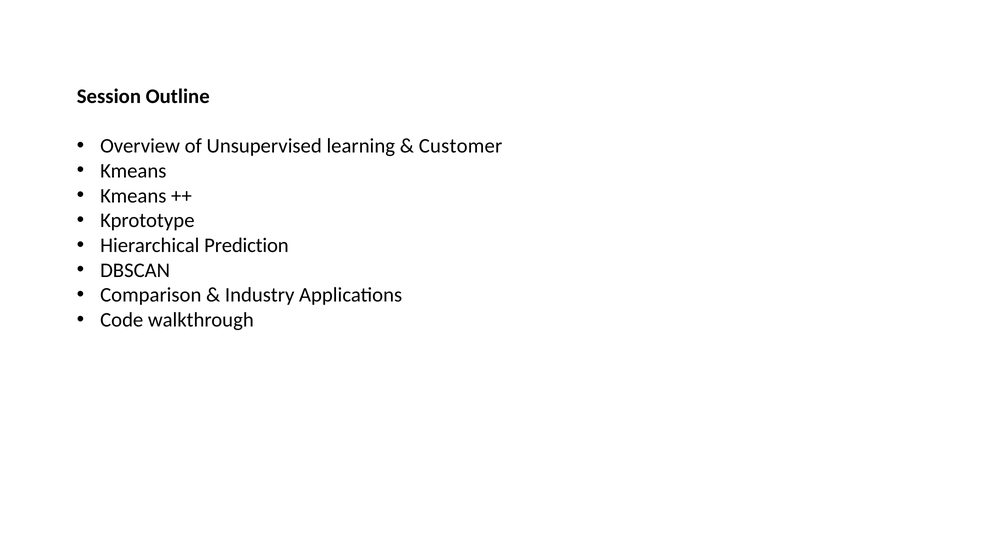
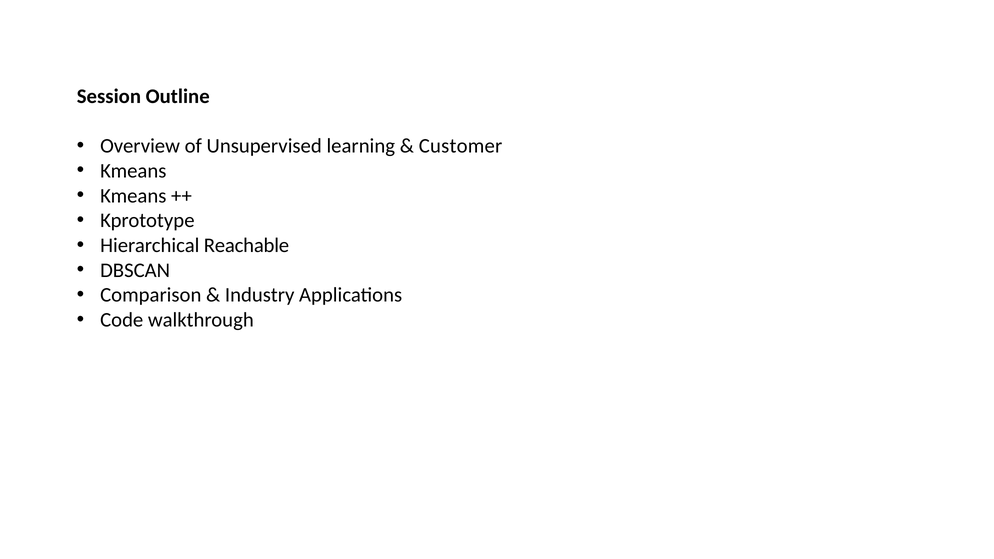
Prediction: Prediction -> Reachable (246, 245)
